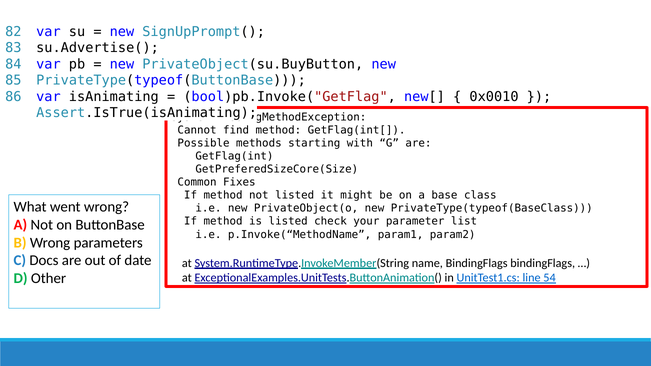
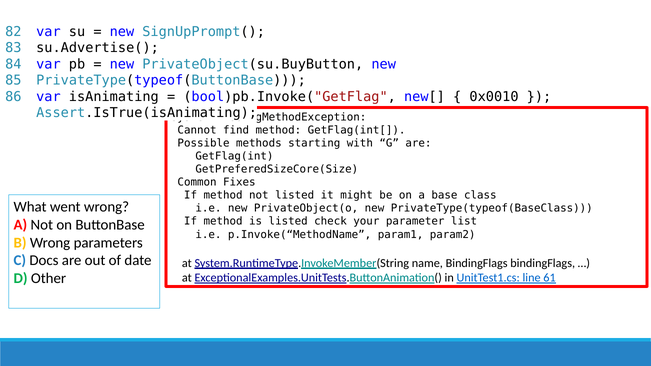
54: 54 -> 61 (550, 278)
